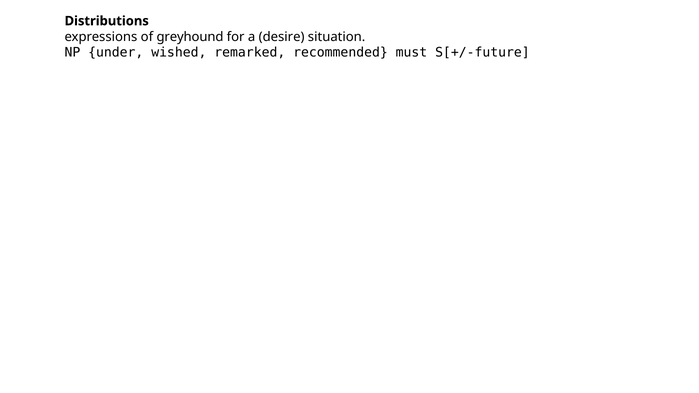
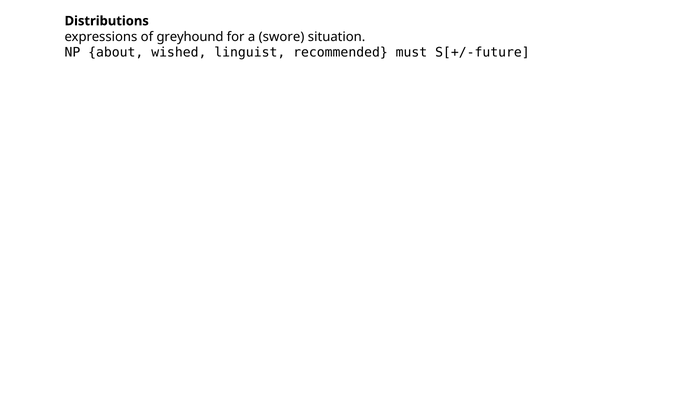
desire: desire -> swore (282, 37)
under: under -> about (116, 52)
remarked: remarked -> linguist (250, 52)
